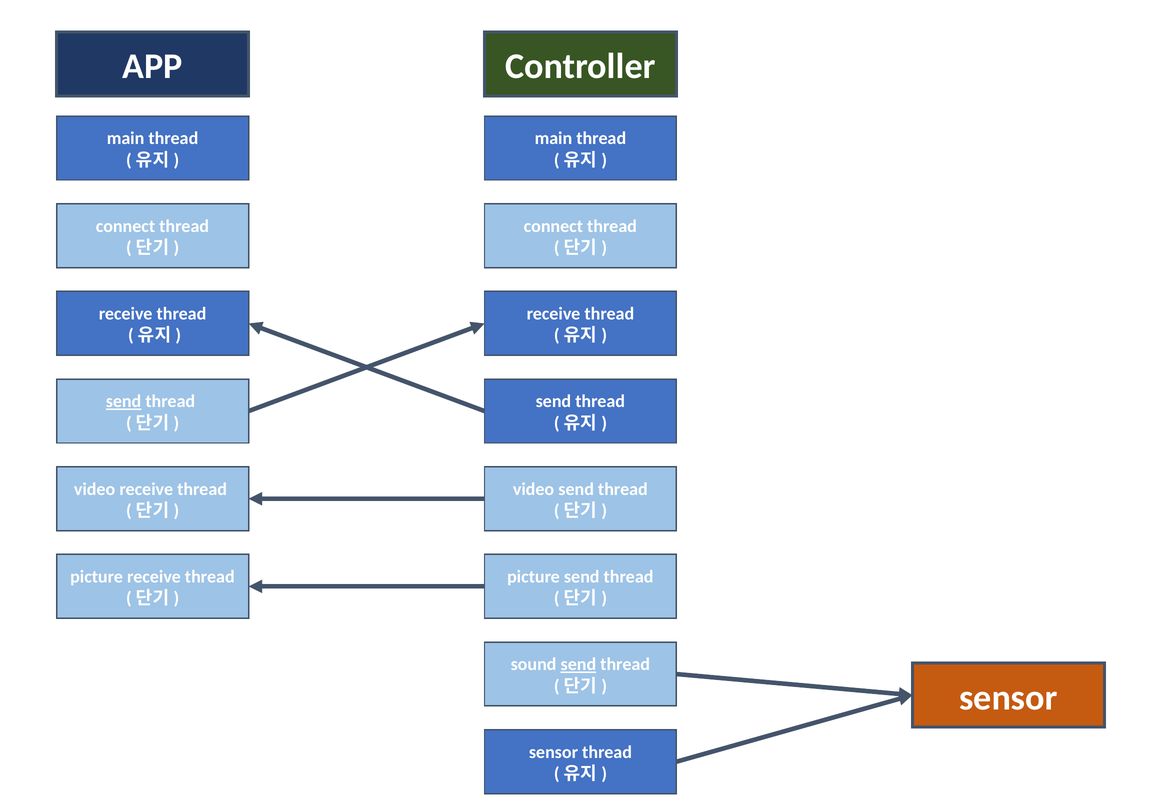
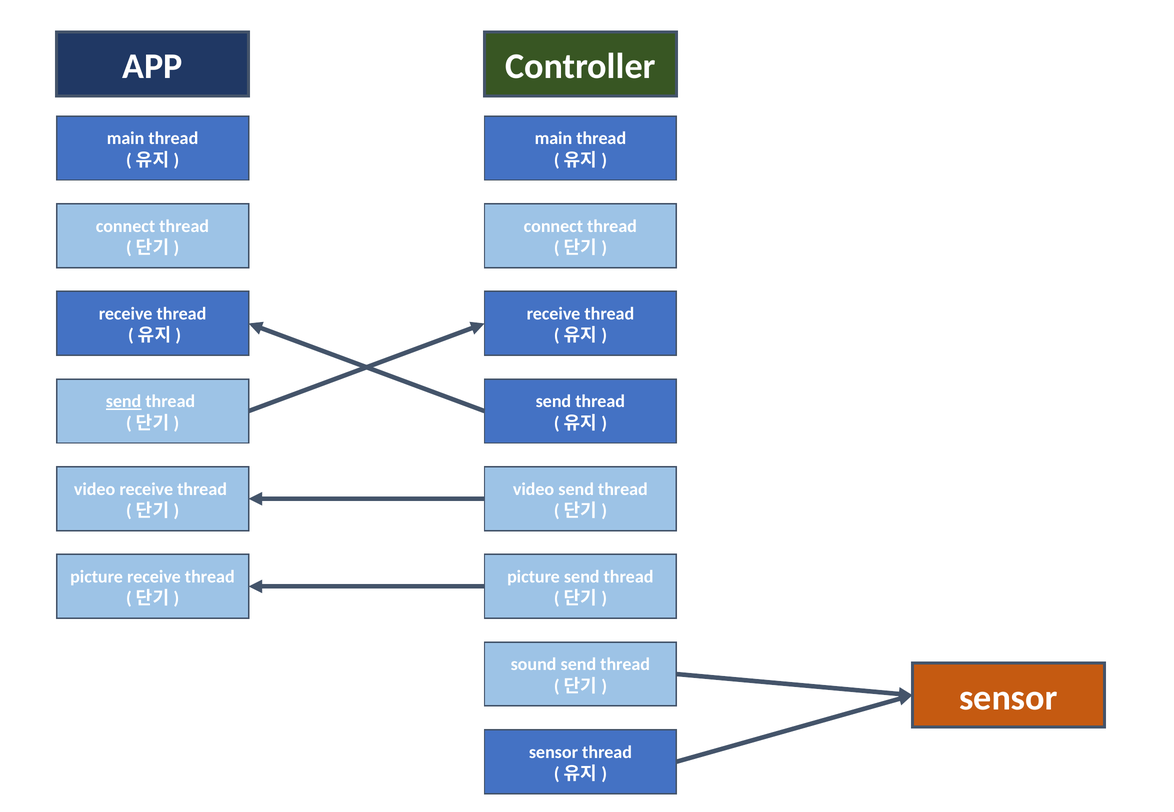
send underline: present -> none (578, 665)
